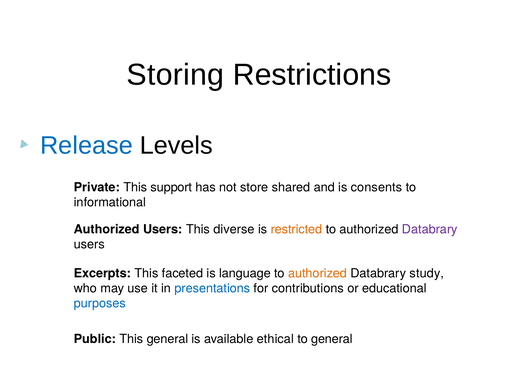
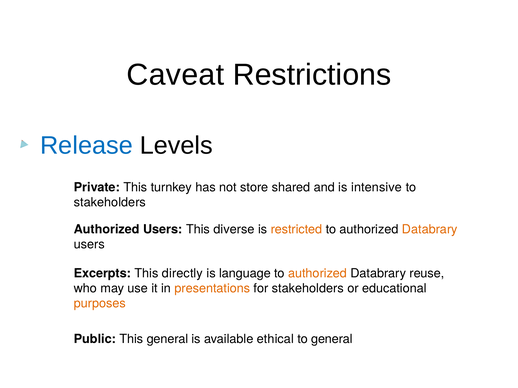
Storing: Storing -> Caveat (175, 75)
support: support -> turnkey (171, 188)
consents: consents -> intensive (377, 188)
informational: informational -> stakeholders (110, 203)
Databrary colour: purple -> orange (430, 230)
faceted: faceted -> directly (182, 274)
study: study -> reuse (427, 274)
presentations colour: blue -> orange (212, 289)
for contributions: contributions -> stakeholders (308, 289)
purposes colour: blue -> orange (100, 304)
